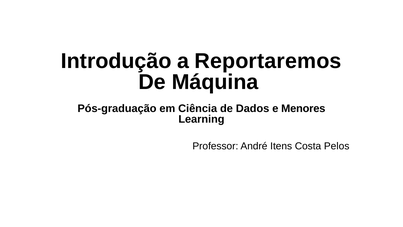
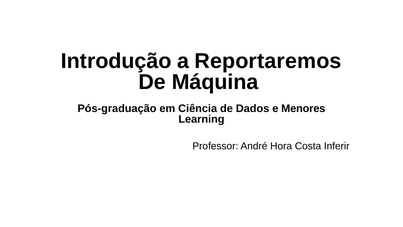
Itens: Itens -> Hora (281, 146)
Pelos: Pelos -> Inferir (337, 146)
